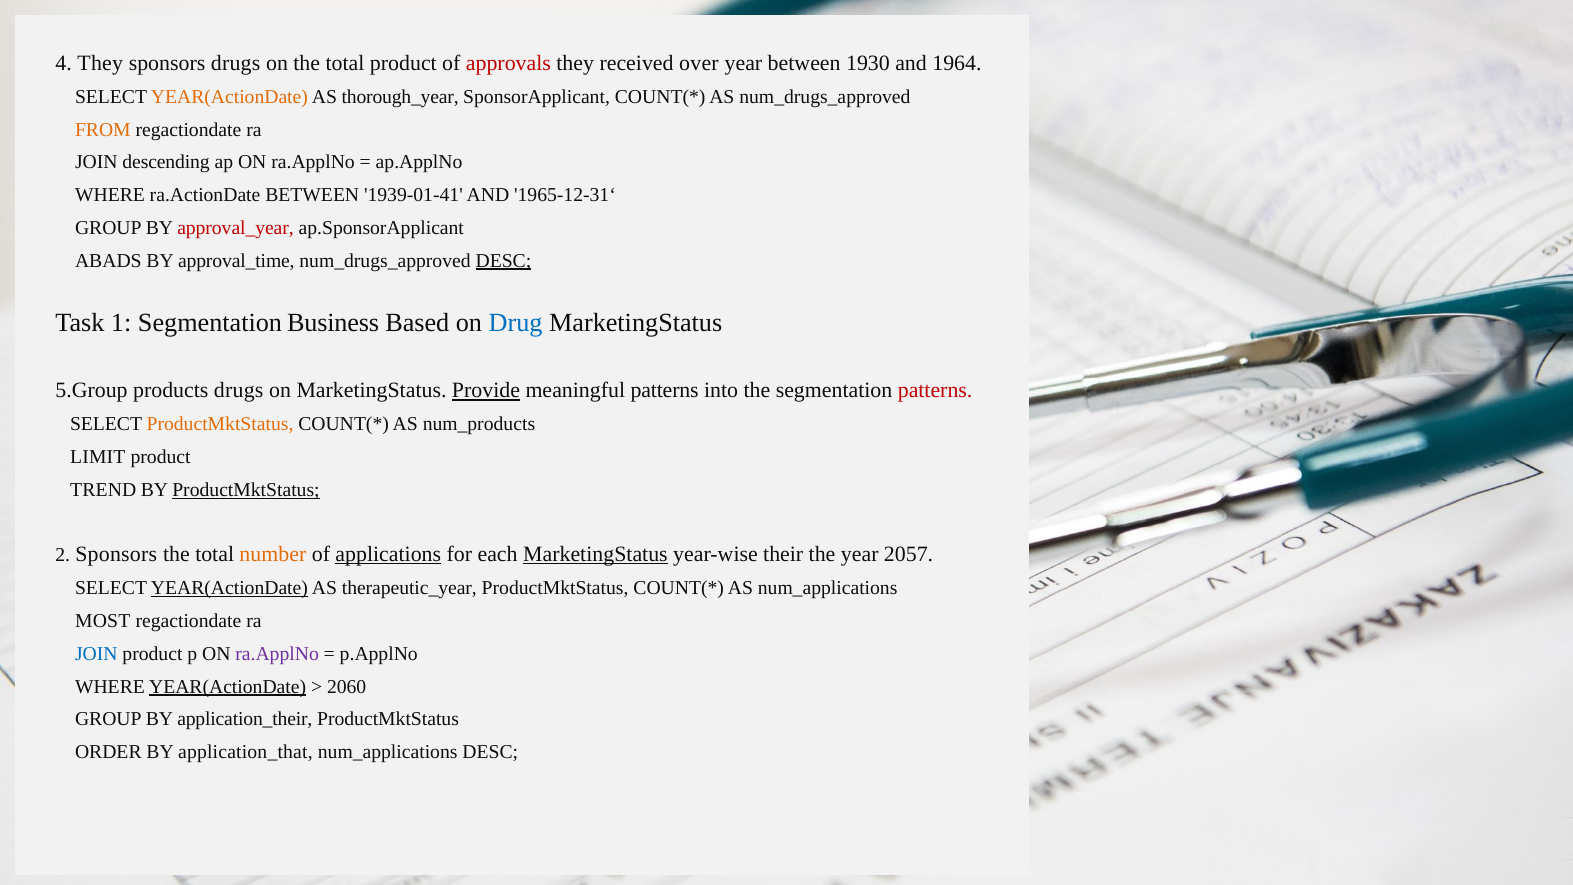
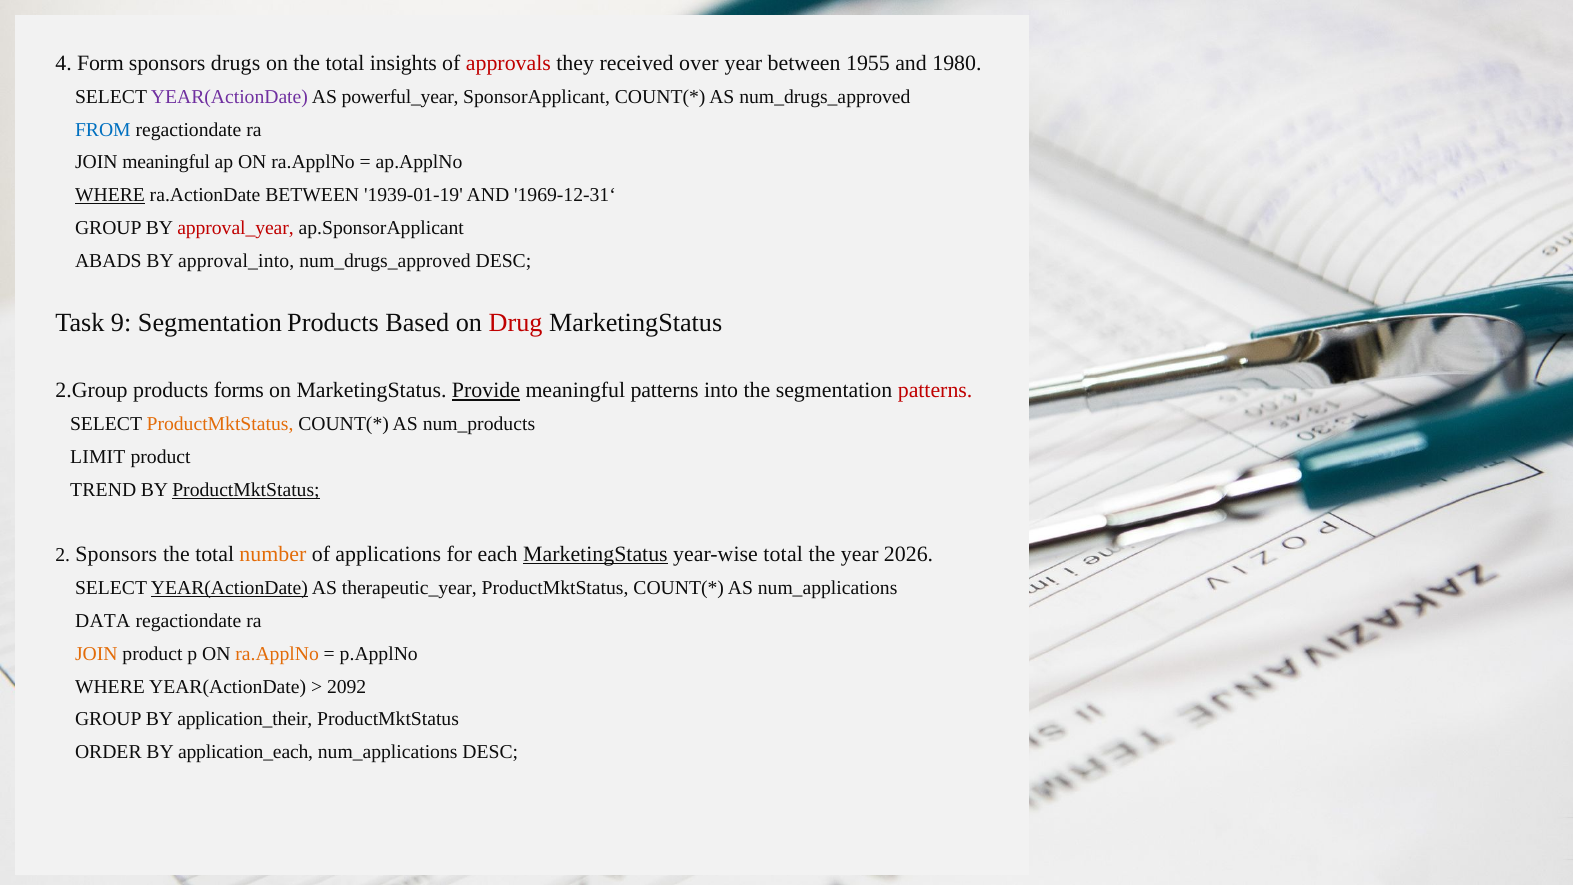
4 They: They -> Form (100, 63)
total product: product -> insights (403, 63)
1930: 1930 -> 1955 (868, 63)
1964: 1964 -> 1980 (957, 63)
YEAR(ActionDate colour: orange -> purple (229, 97)
thorough_year: thorough_year -> powerful_year (400, 97)
FROM colour: orange -> blue (103, 130)
JOIN descending: descending -> meaningful (166, 162)
WHERE underline: none -> present (110, 195)
1939-01-41: 1939-01-41 -> 1939-01-19 (413, 195)
1965-12-31‘: 1965-12-31‘ -> 1969-12-31‘ (565, 195)
approval_time: approval_time -> approval_into (236, 261)
DESC underline: present -> none (503, 261)
1: 1 -> 9 (121, 323)
Segmentation Business: Business -> Products (333, 323)
Drug colour: blue -> red (516, 323)
5.Group: 5.Group -> 2.Group (92, 390)
products drugs: drugs -> forms (239, 390)
applications underline: present -> none (388, 554)
year-wise their: their -> total (783, 554)
2057: 2057 -> 2026 (909, 554)
MOST: MOST -> DATA (103, 621)
JOIN colour: blue -> orange (96, 654)
ra.ApplNo colour: purple -> orange (277, 654)
YEAR(ActionDate underline: present -> none (228, 686)
2060: 2060 -> 2092 (347, 686)
application_that: application_that -> application_each (246, 752)
